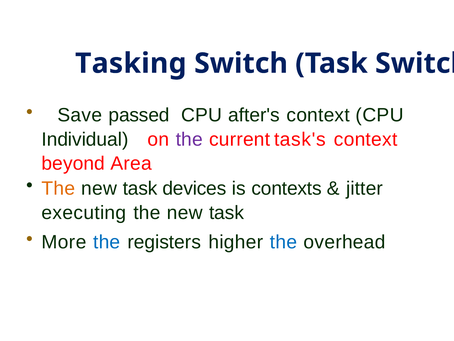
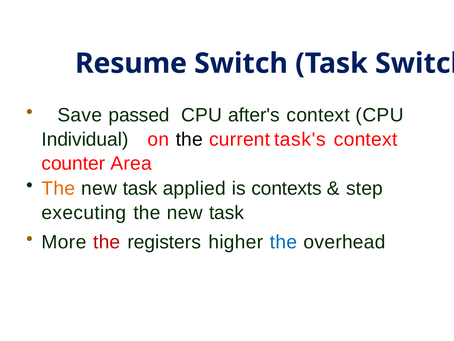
Tasking: Tasking -> Resume (131, 63)
the colour: purple -> black (189, 139)
beyond: beyond -> counter (73, 163)
devices: devices -> applied (194, 188)
jitter: jitter -> step (364, 188)
the colour: blue -> red (107, 242)
